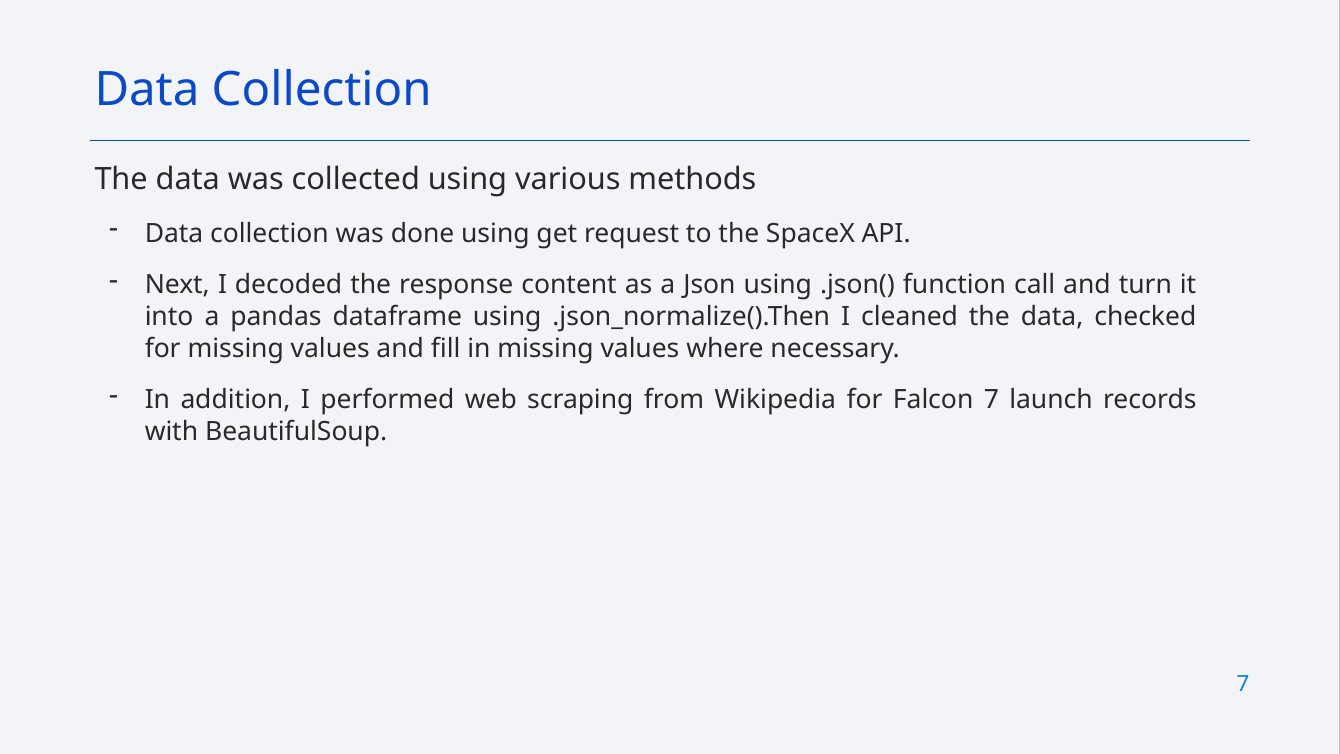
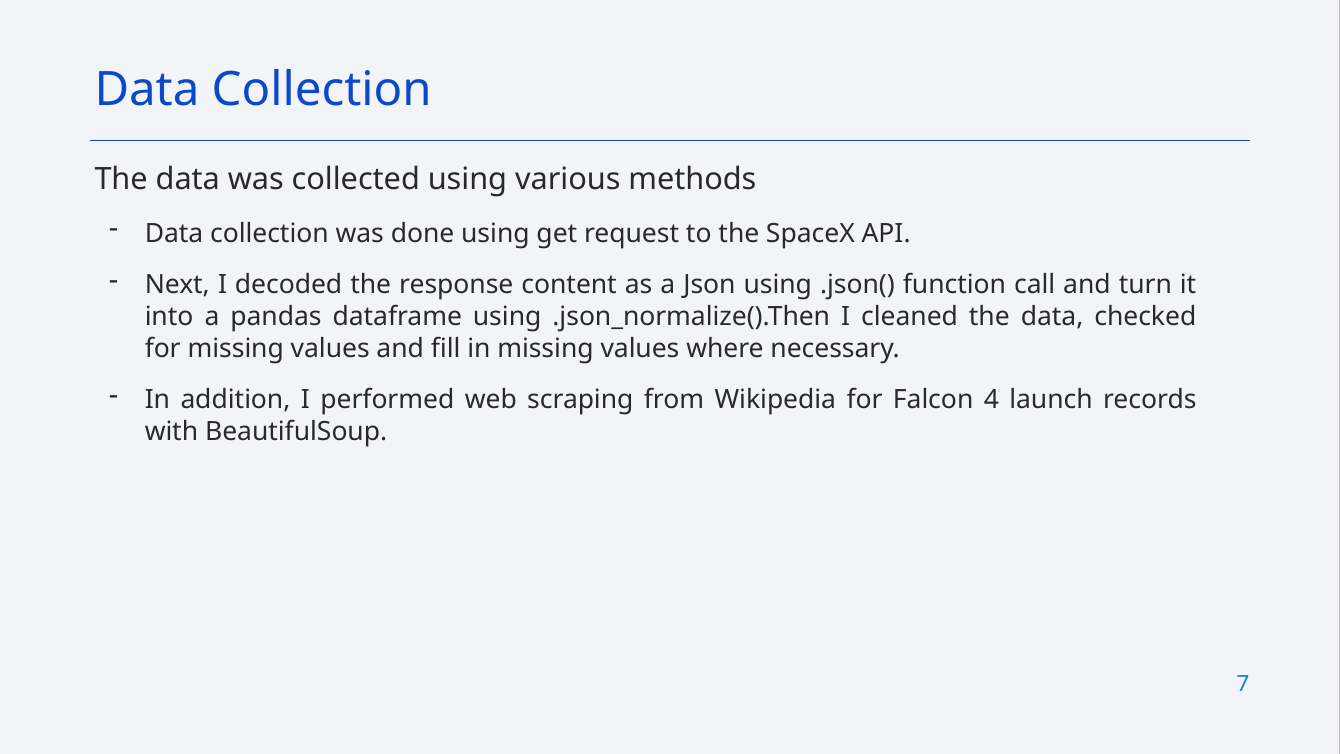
Falcon 7: 7 -> 4 (991, 400)
